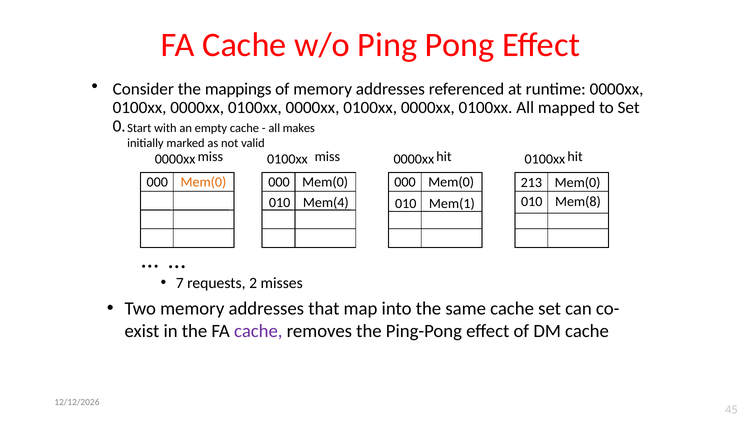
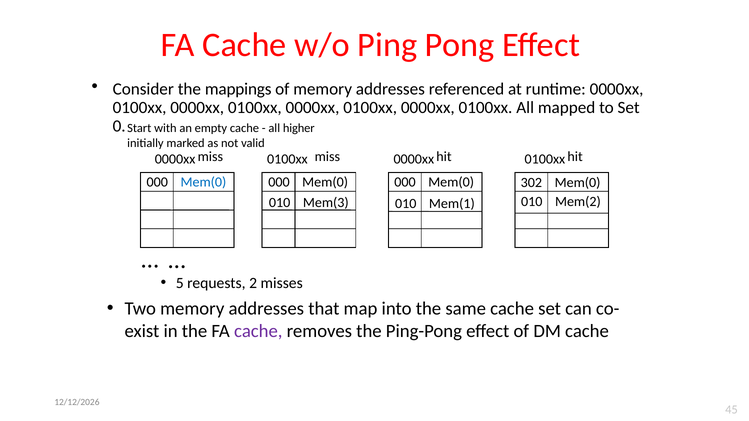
makes: makes -> higher (299, 128)
Mem(0 colour: orange -> blue (203, 182)
213: 213 -> 302 (531, 183)
Mem(8: Mem(8 -> Mem(2 (578, 202)
Mem(4: Mem(4 -> Mem(3 (326, 203)
7: 7 -> 5 (180, 283)
